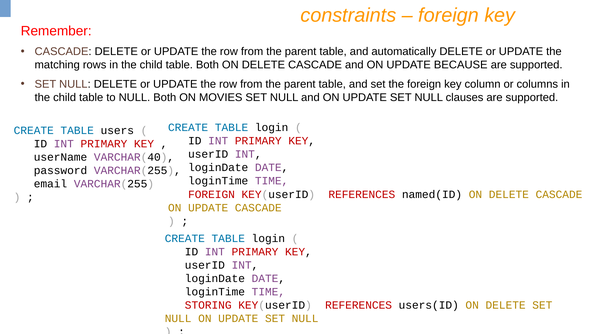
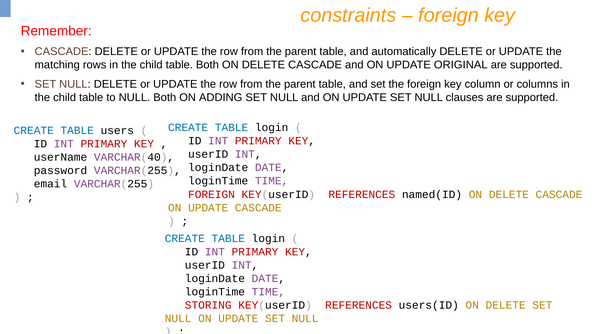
BECAUSE: BECAUSE -> ORIGINAL (461, 65)
MOVIES: MOVIES -> ADDING (221, 98)
